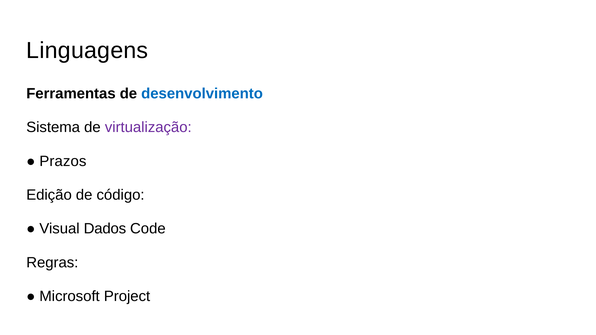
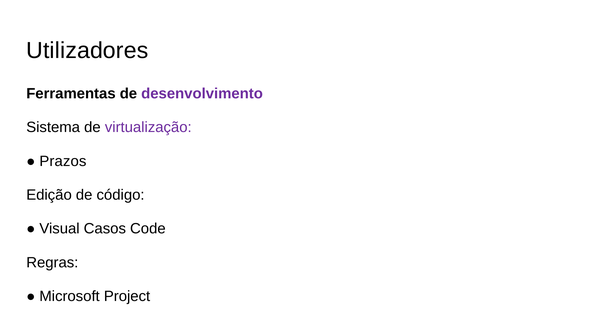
Linguagens: Linguagens -> Utilizadores (87, 50)
desenvolvimento colour: blue -> purple (202, 94)
Dados: Dados -> Casos (105, 229)
